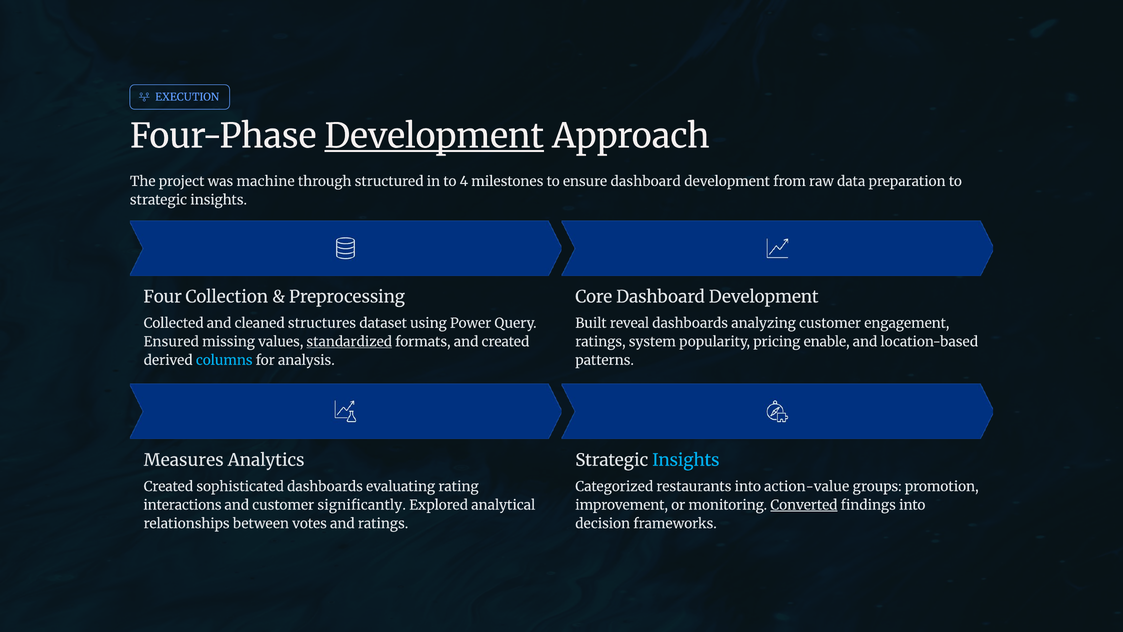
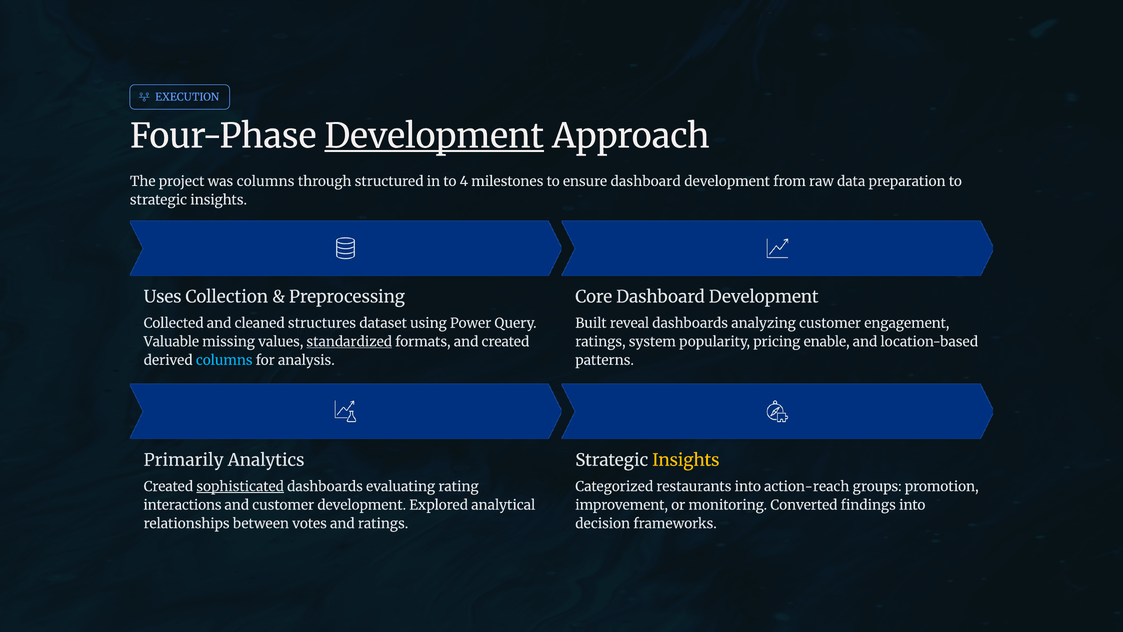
was machine: machine -> columns (266, 181)
Four: Four -> Uses (163, 297)
Ensured: Ensured -> Valuable (171, 342)
Measures: Measures -> Primarily (184, 460)
Insights colour: light blue -> yellow (686, 460)
sophisticated underline: none -> present (240, 486)
action-value: action-value -> action-reach (807, 486)
customer significantly: significantly -> development (362, 505)
Converted underline: present -> none (804, 505)
